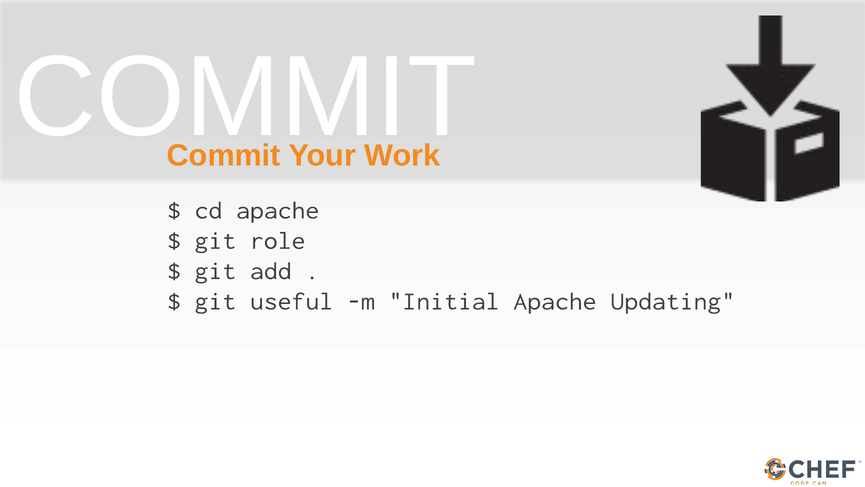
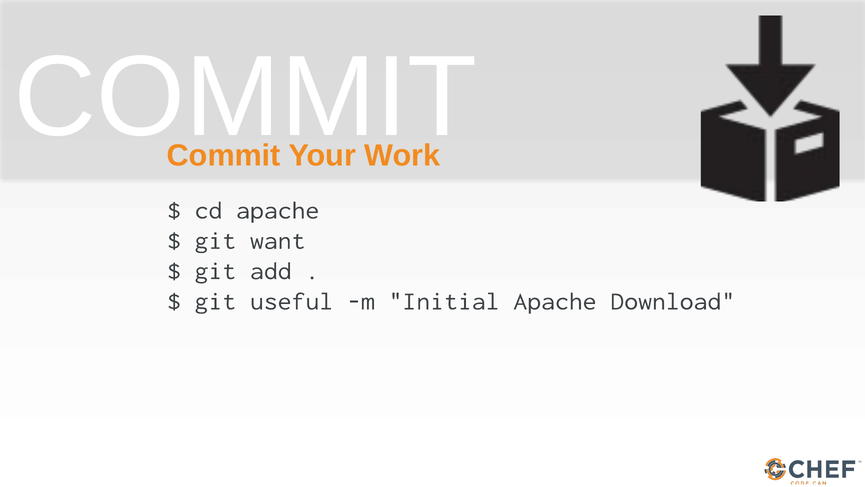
role: role -> want (278, 240)
Updating: Updating -> Download (673, 301)
